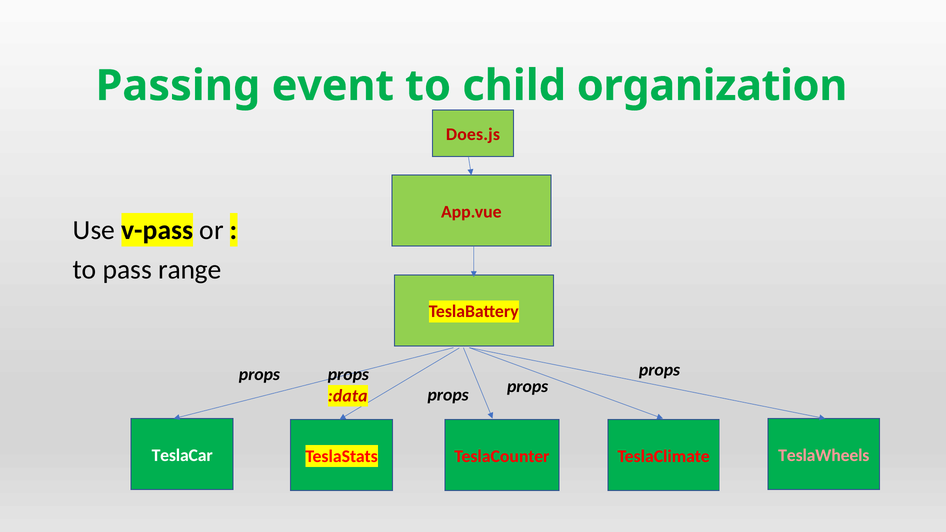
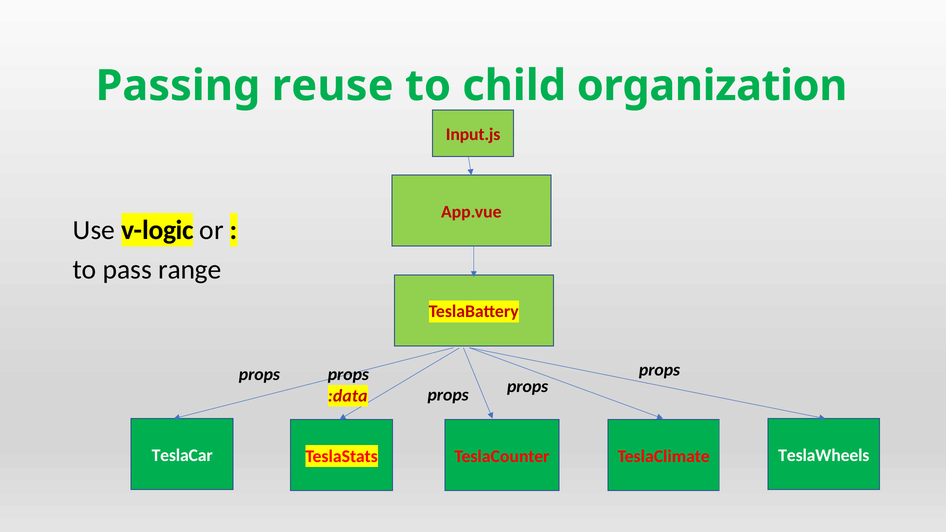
event: event -> reuse (333, 86)
Does.js: Does.js -> Input.js (473, 135)
v-pass: v-pass -> v-logic (157, 230)
TeslaWheels colour: pink -> white (824, 455)
